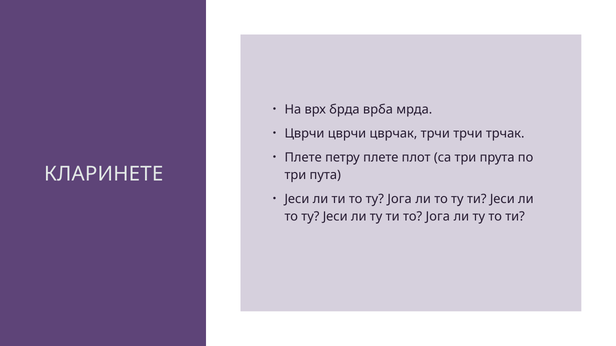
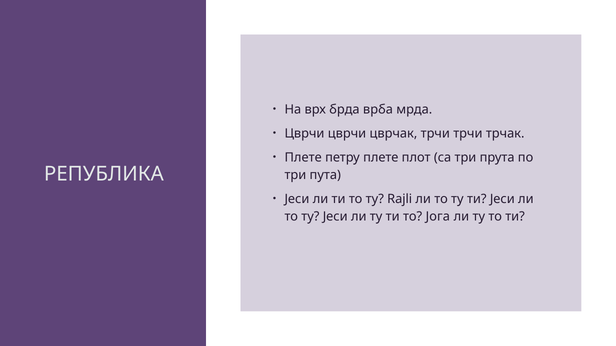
КЛАРИНЕТЕ: КЛАРИНЕТЕ -> РЕПУБЛИКА (104, 174)
ту Јога: Јога -> Rajli (400, 199)
